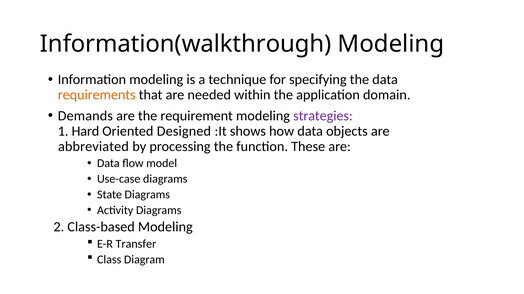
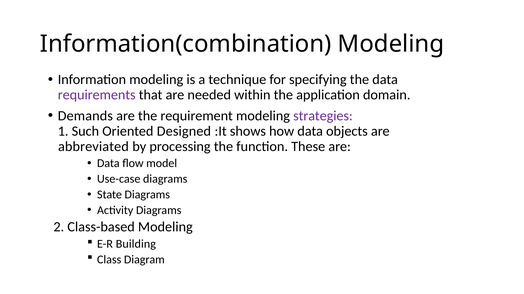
Information(walkthrough: Information(walkthrough -> Information(combination (186, 44)
requirements colour: orange -> purple (97, 95)
Hard: Hard -> Such (85, 131)
Transfer: Transfer -> Building (136, 244)
